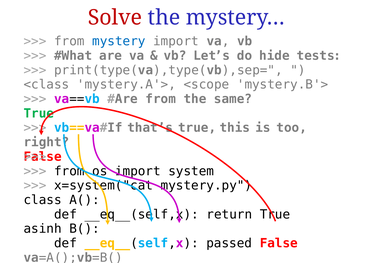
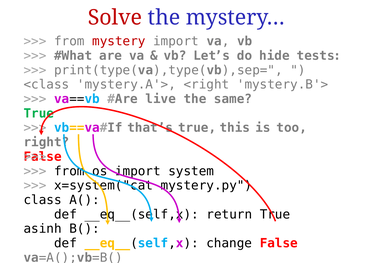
mystery colour: blue -> red (119, 41)
<scope: <scope -> <right (206, 84)
from: from -> live (161, 99)
passed: passed -> change (229, 243)
